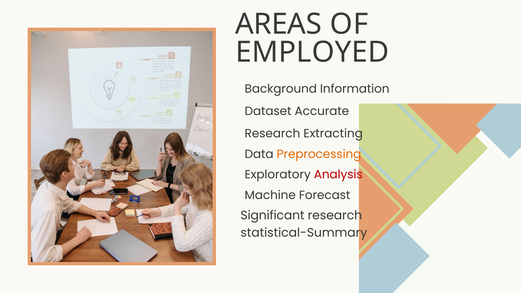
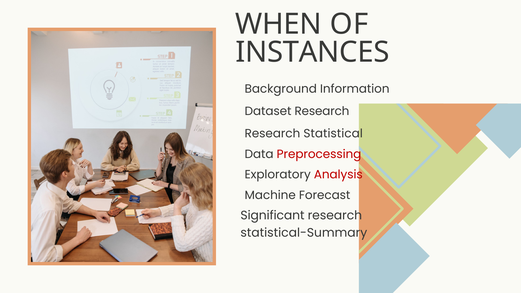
AREAS: AREAS -> WHEN (278, 24)
EMPLOYED: EMPLOYED -> INSTANCES (312, 52)
Dataset Accurate: Accurate -> Research (322, 111)
Extracting: Extracting -> Statistical (333, 134)
Preprocessing colour: orange -> red (319, 154)
